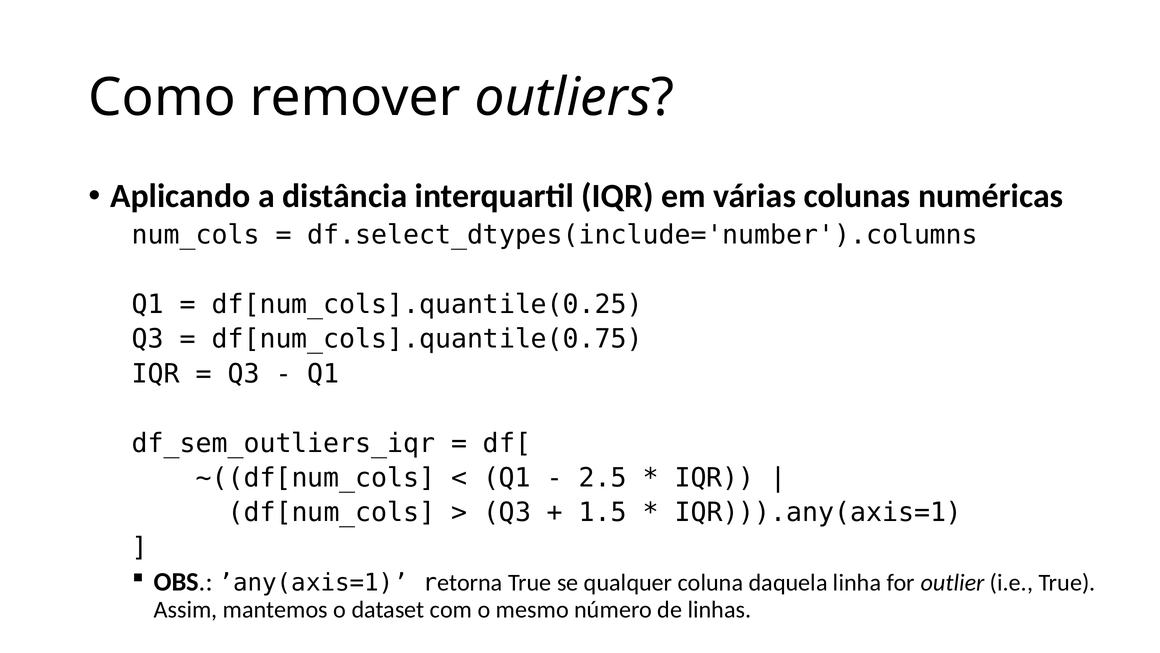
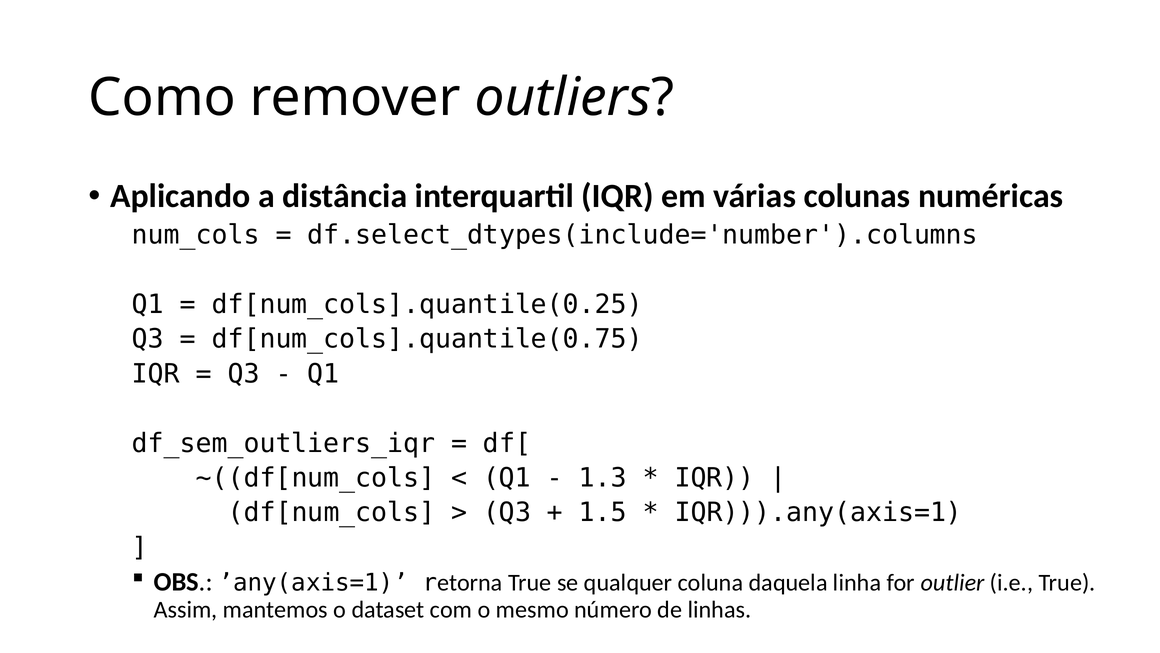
2.5: 2.5 -> 1.3 (603, 478)
